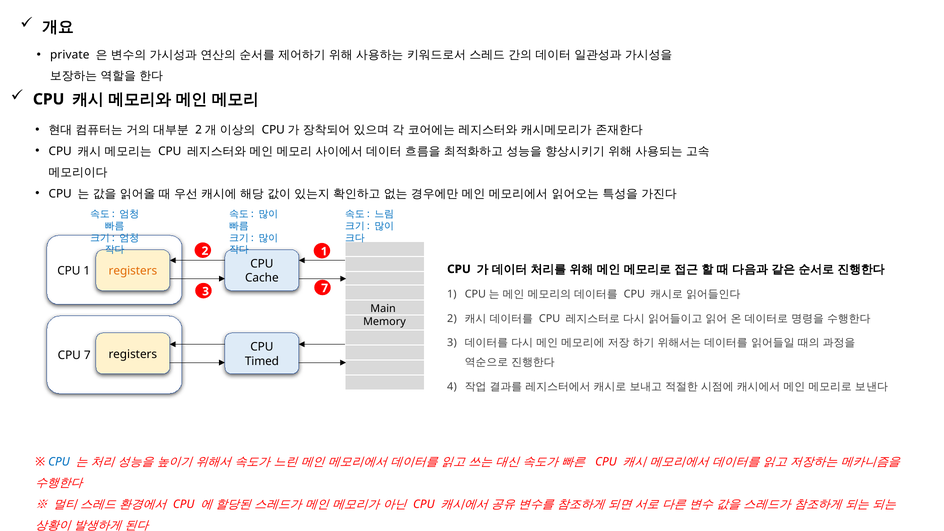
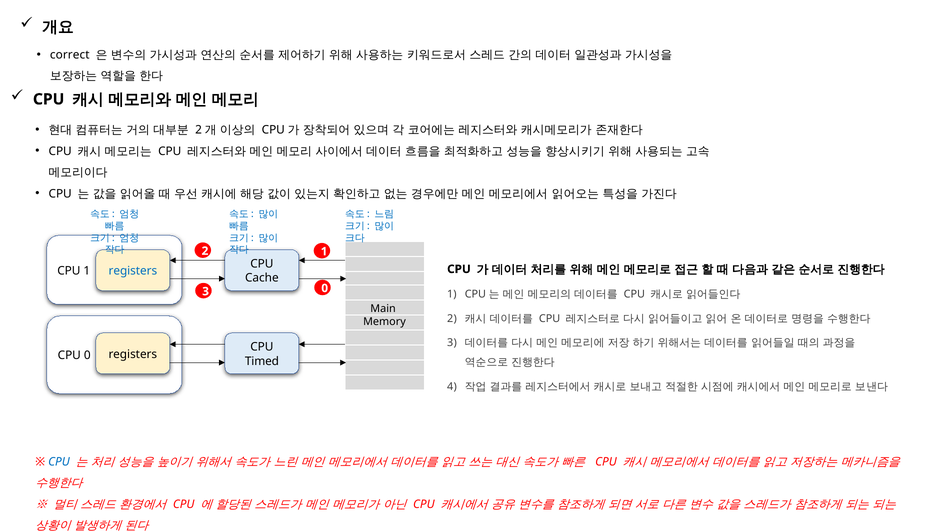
private: private -> correct (70, 55)
registers colour: orange -> blue (133, 271)
3 7: 7 -> 0 (325, 288)
CPU 7: 7 -> 0 (87, 356)
